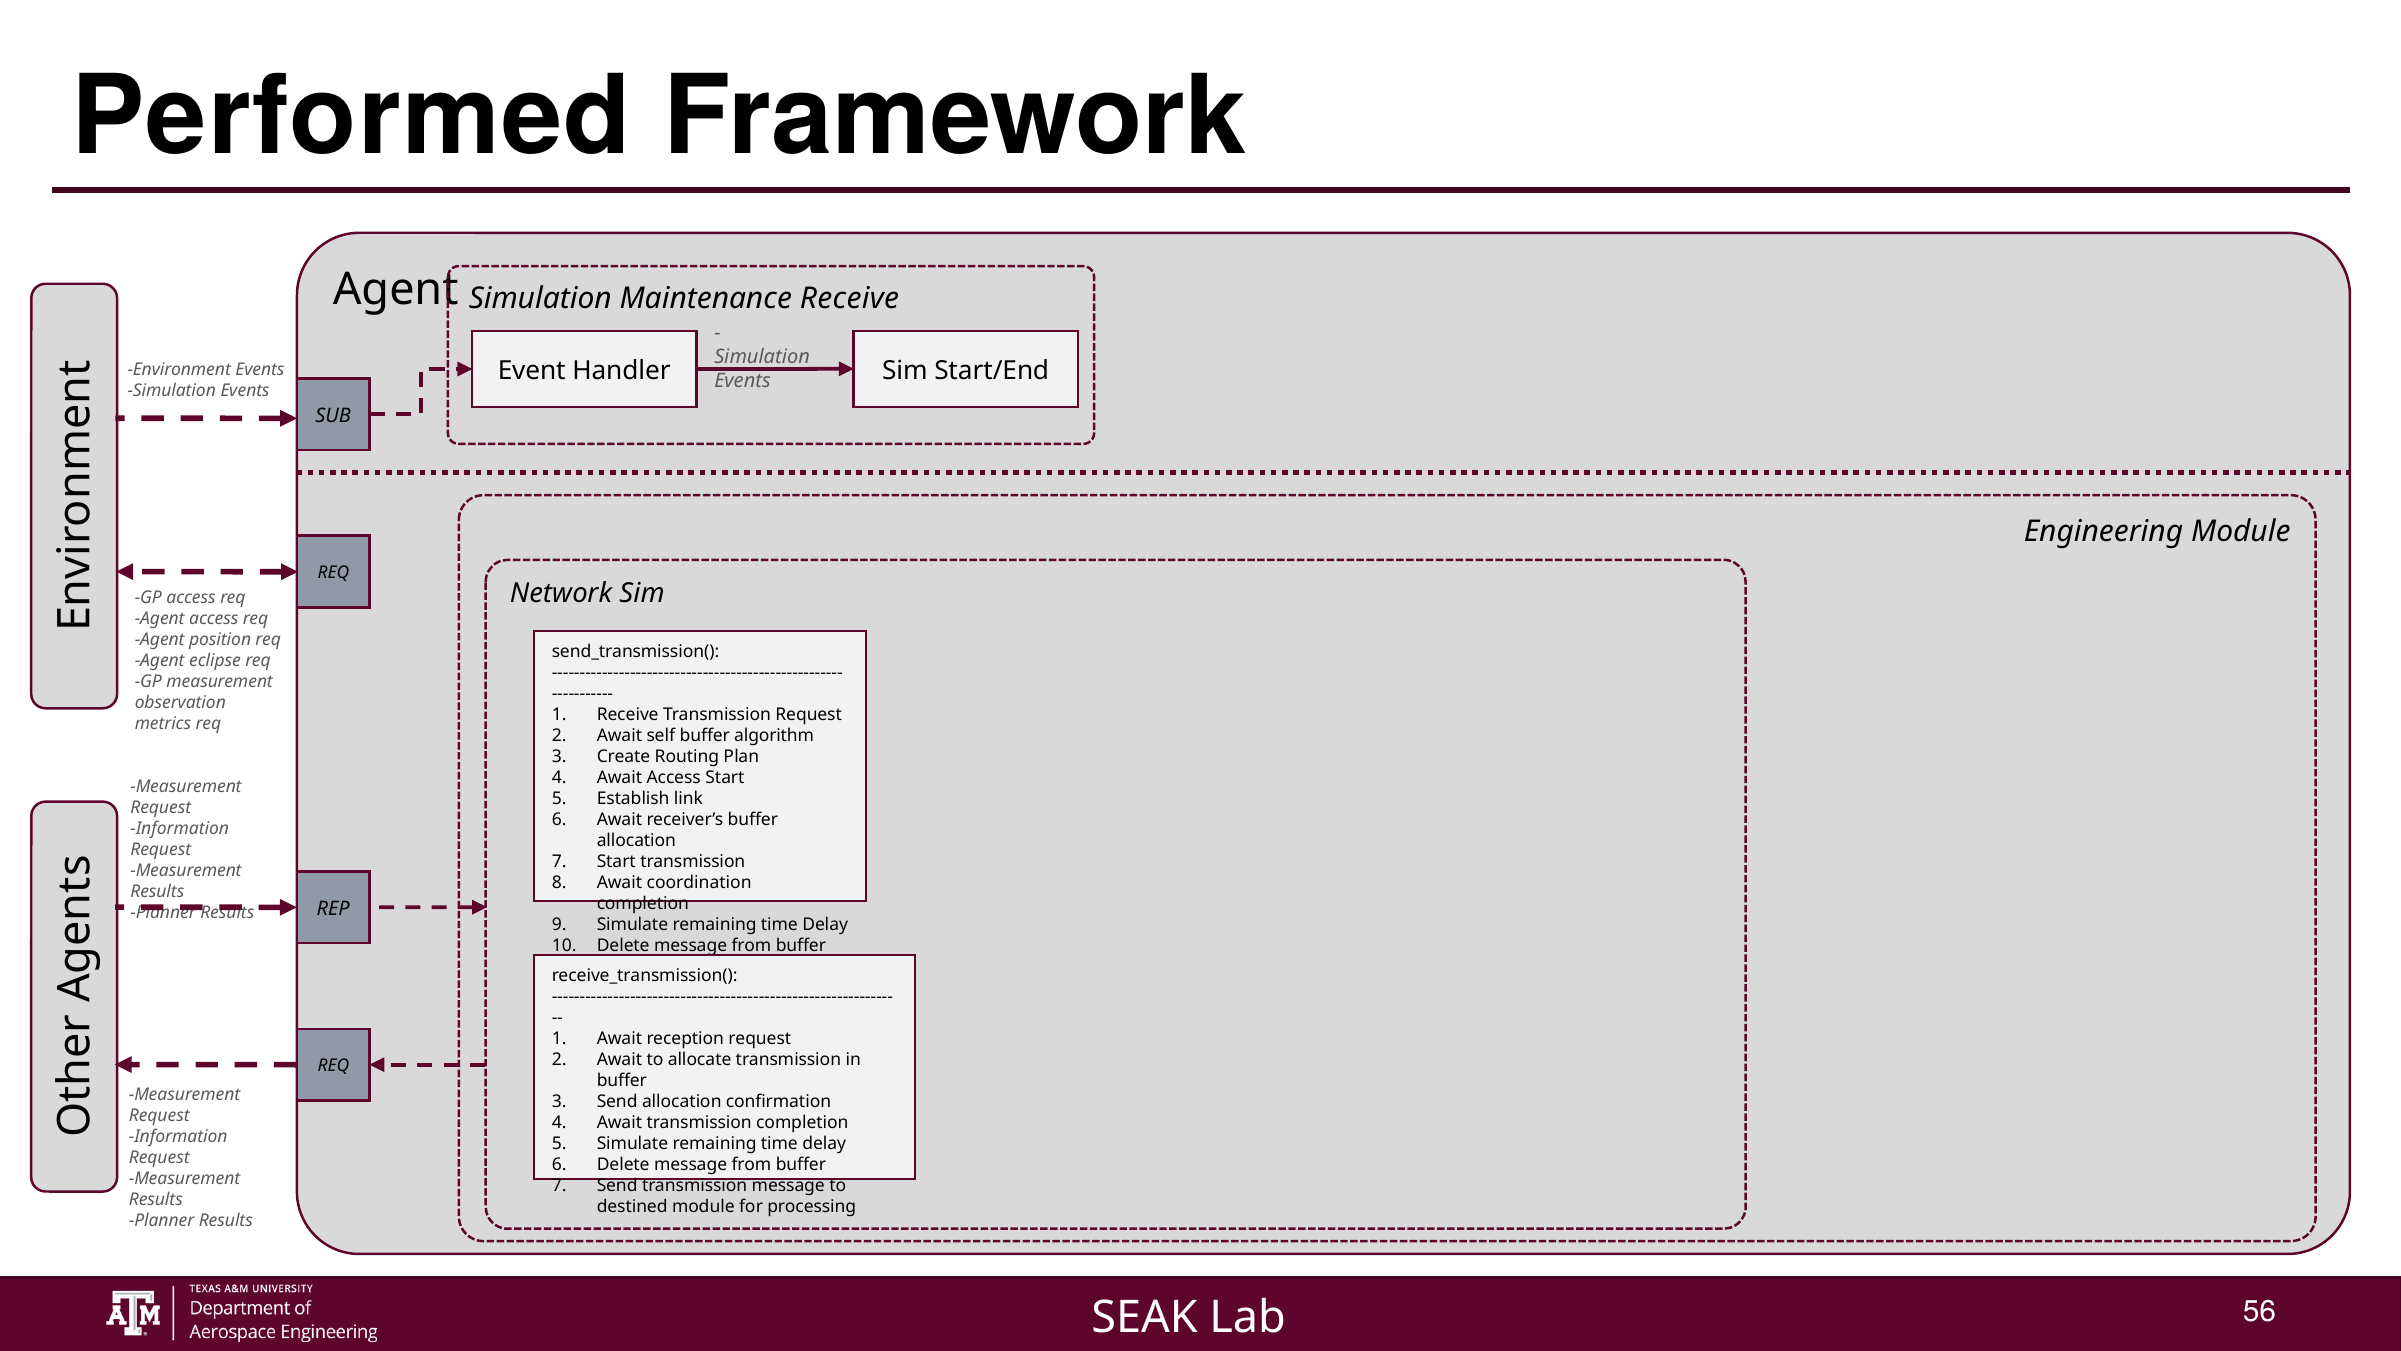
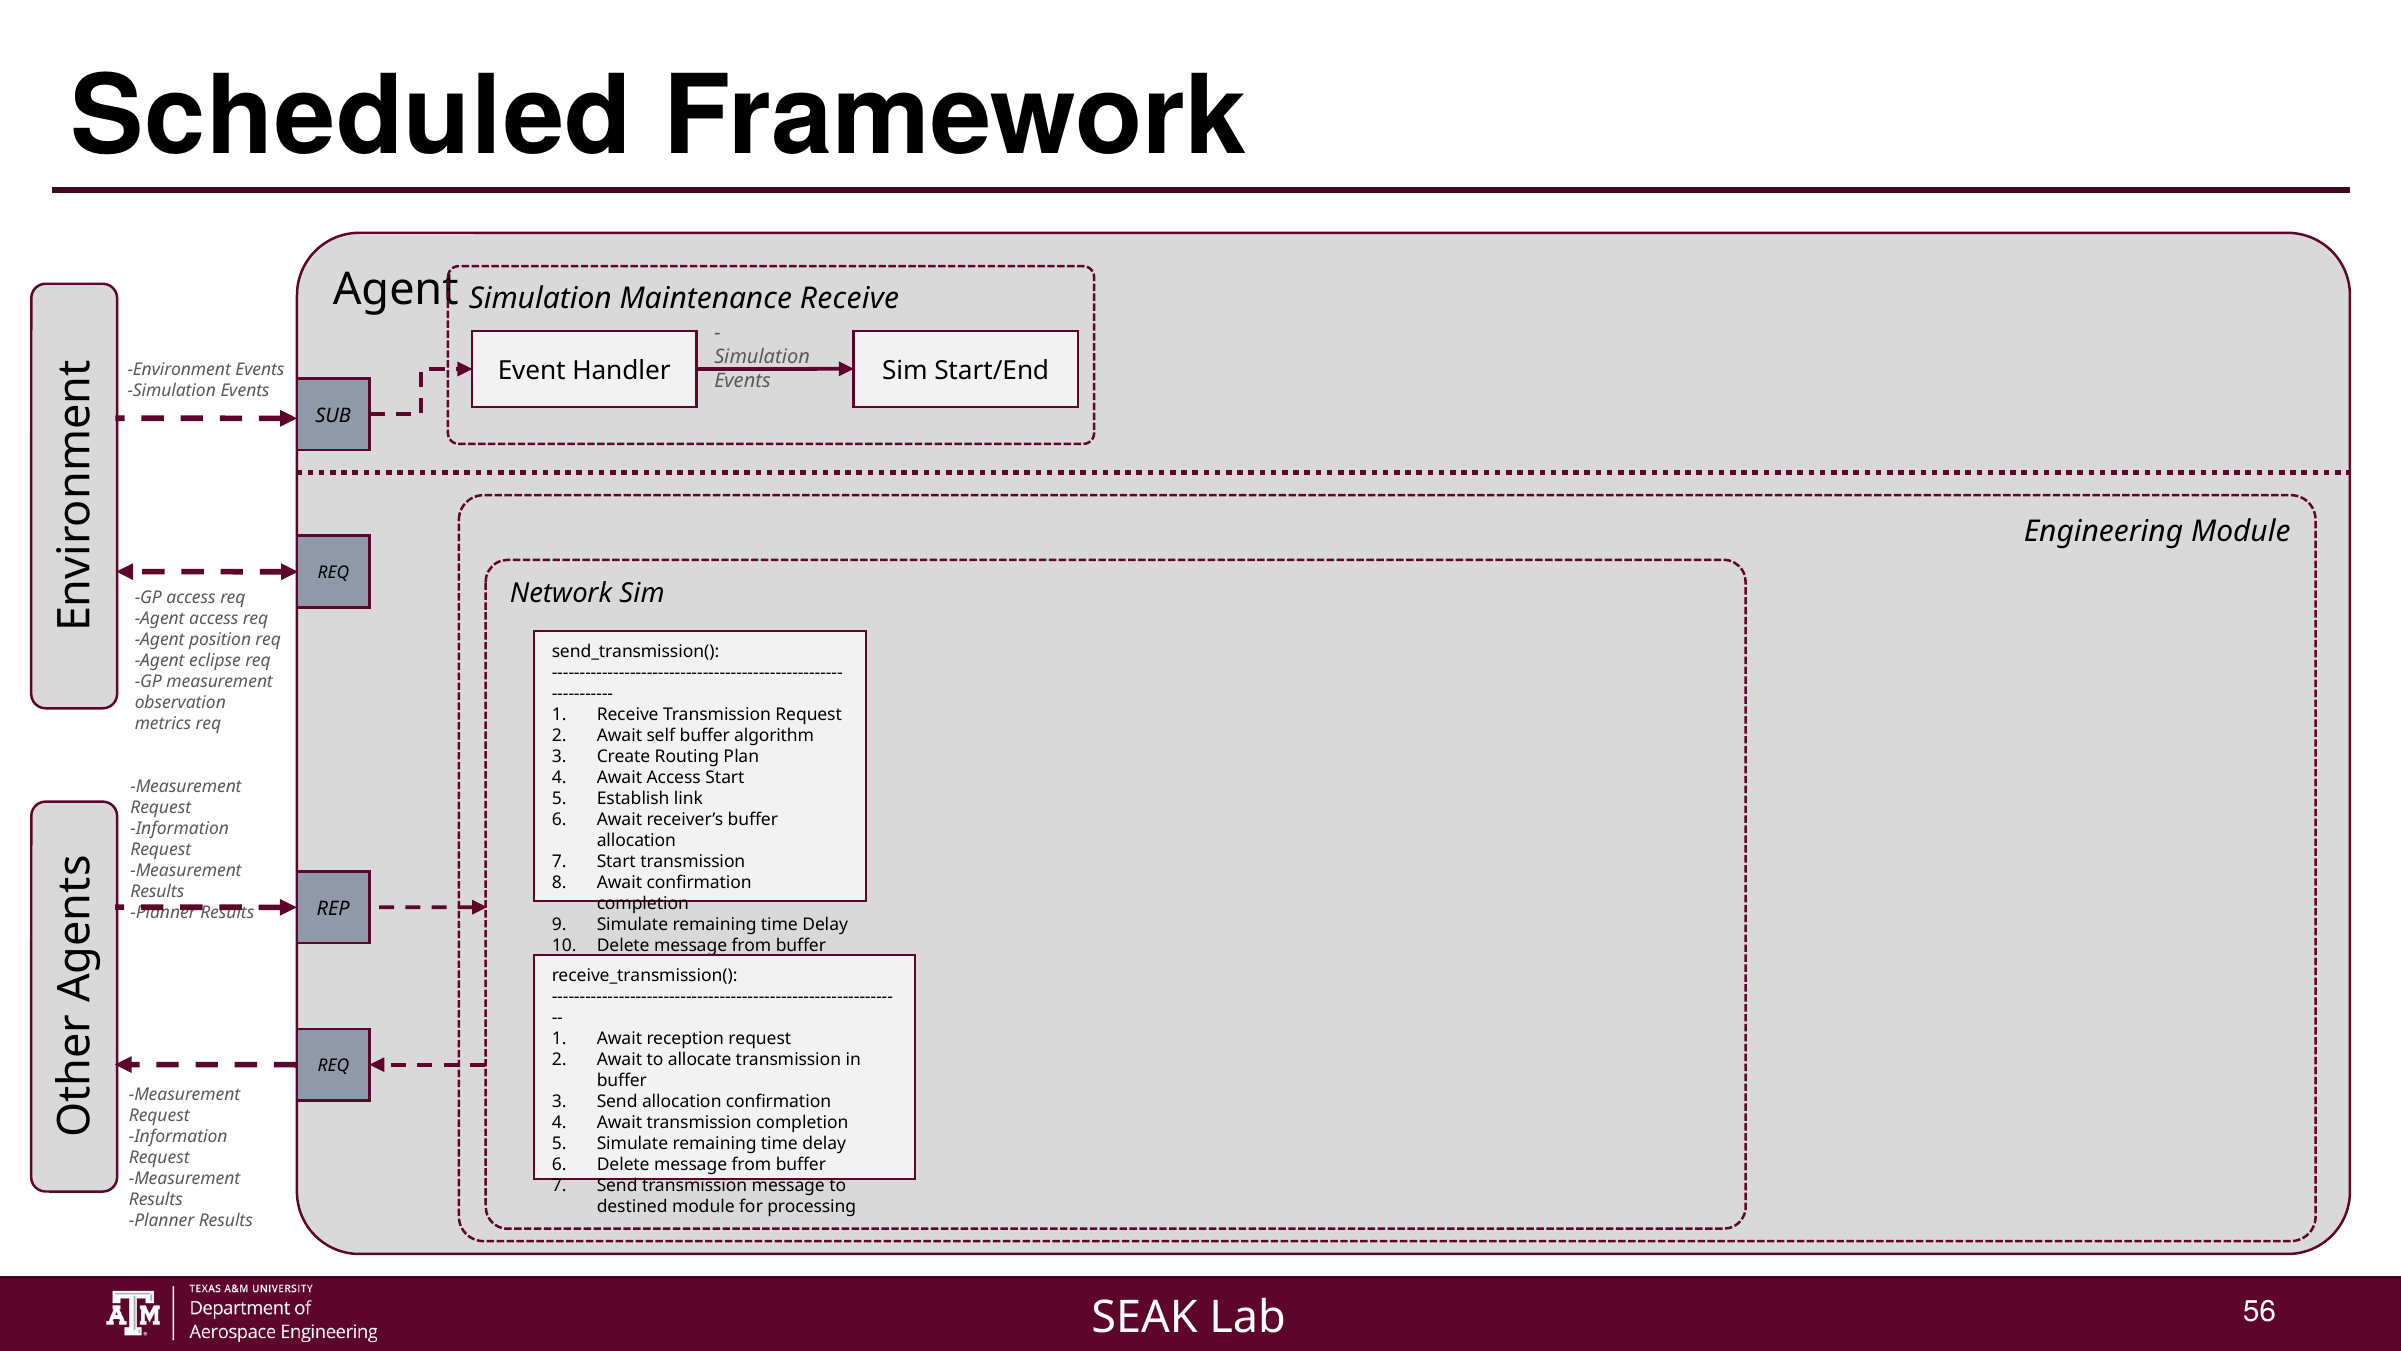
Performed: Performed -> Scheduled (351, 117)
Await coordination: coordination -> confirmation (699, 882)
